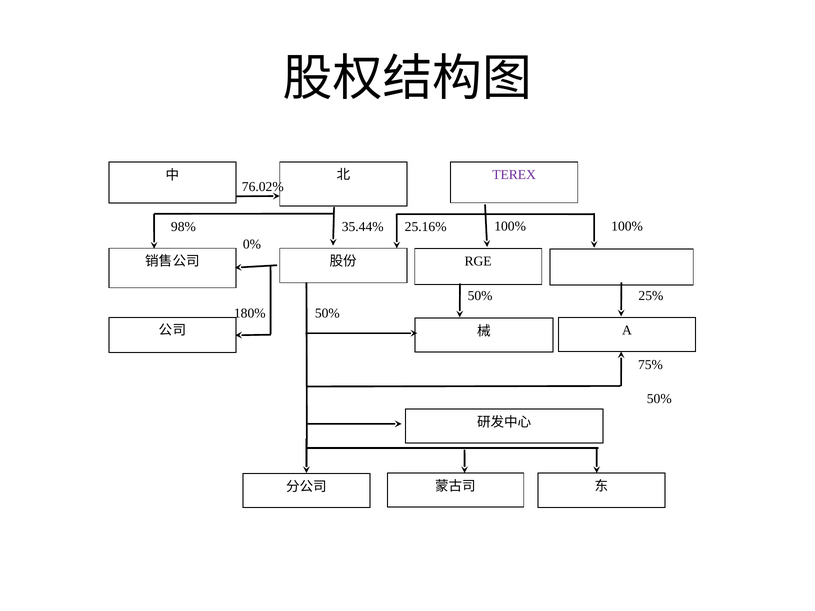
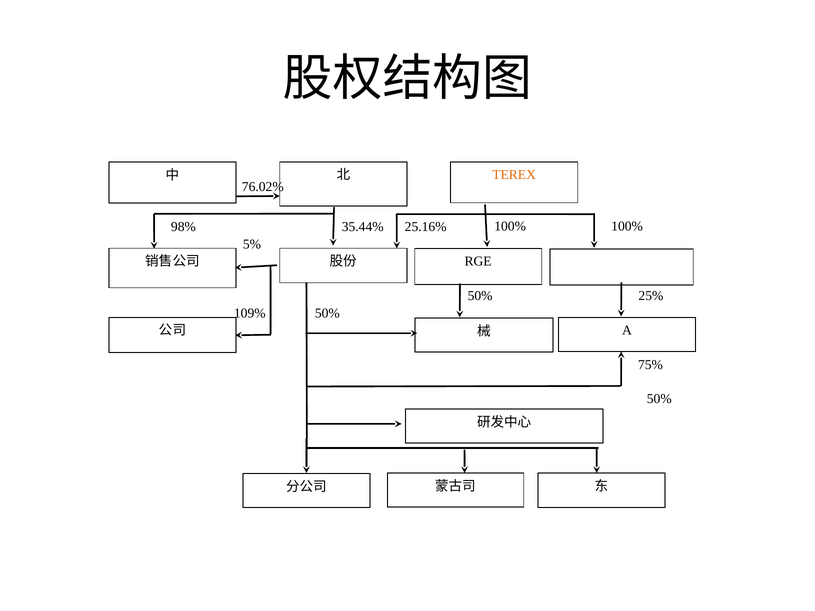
TEREX colour: purple -> orange (514, 175)
0%: 0% -> 5% (252, 244)
180%: 180% -> 109% (250, 313)
